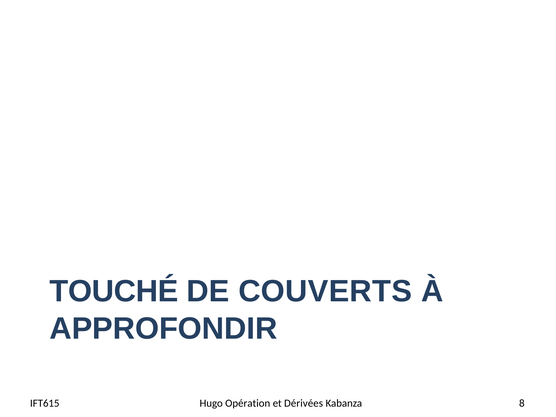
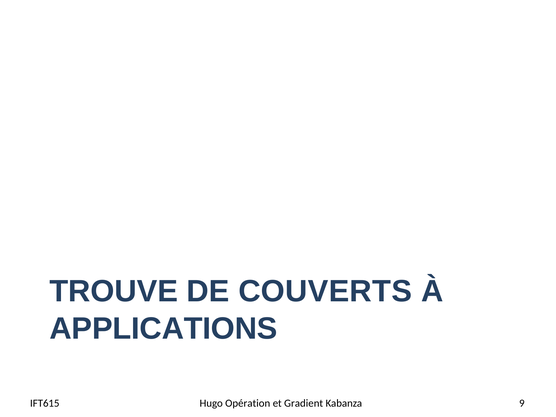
TOUCHÉ: TOUCHÉ -> TROUVE (114, 291)
APPROFONDIR: APPROFONDIR -> APPLICATIONS (163, 328)
Dérivées: Dérivées -> Gradient (304, 403)
8: 8 -> 9 (522, 403)
